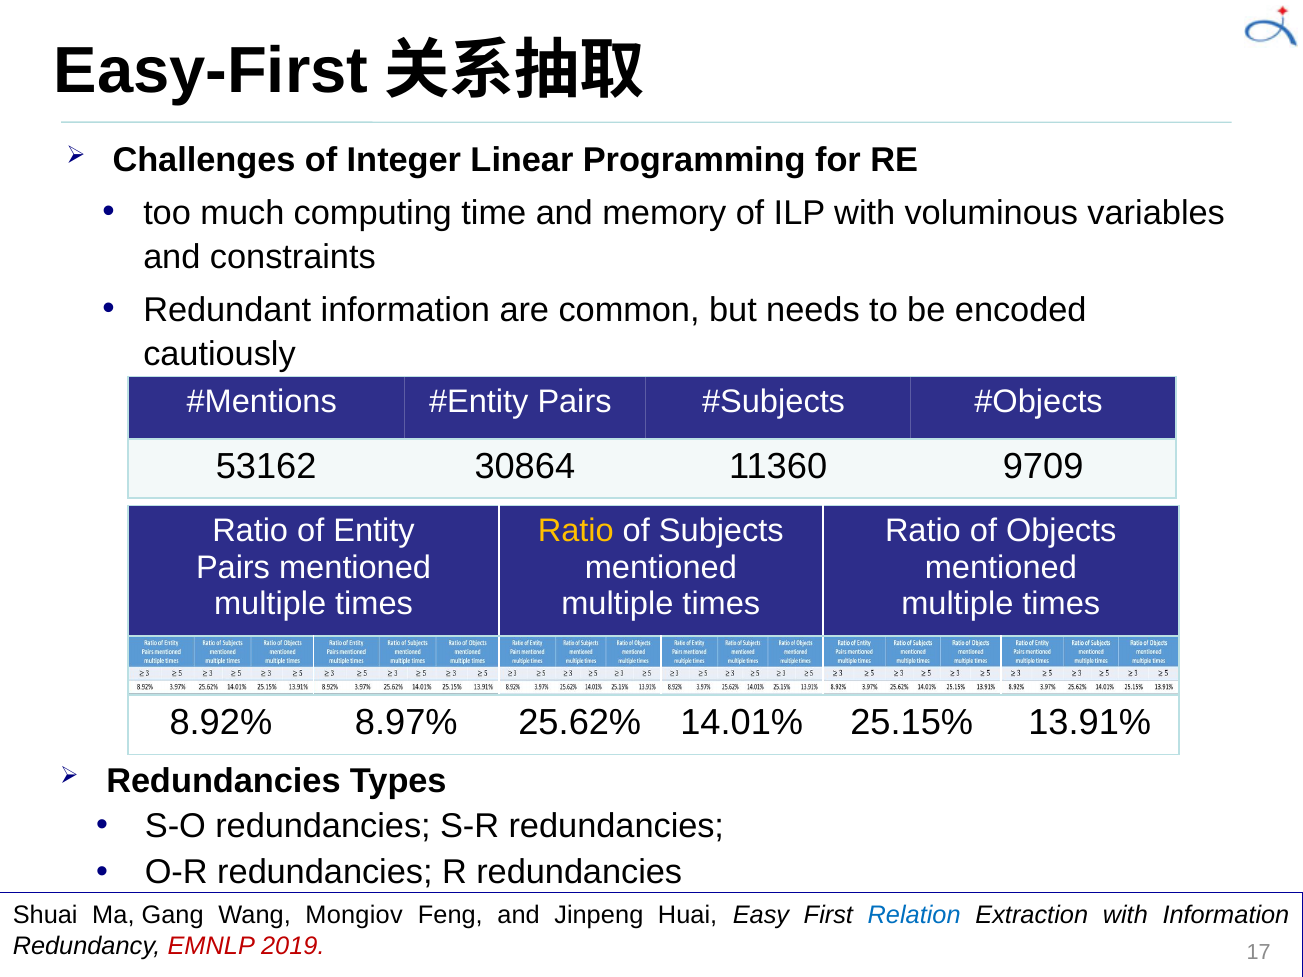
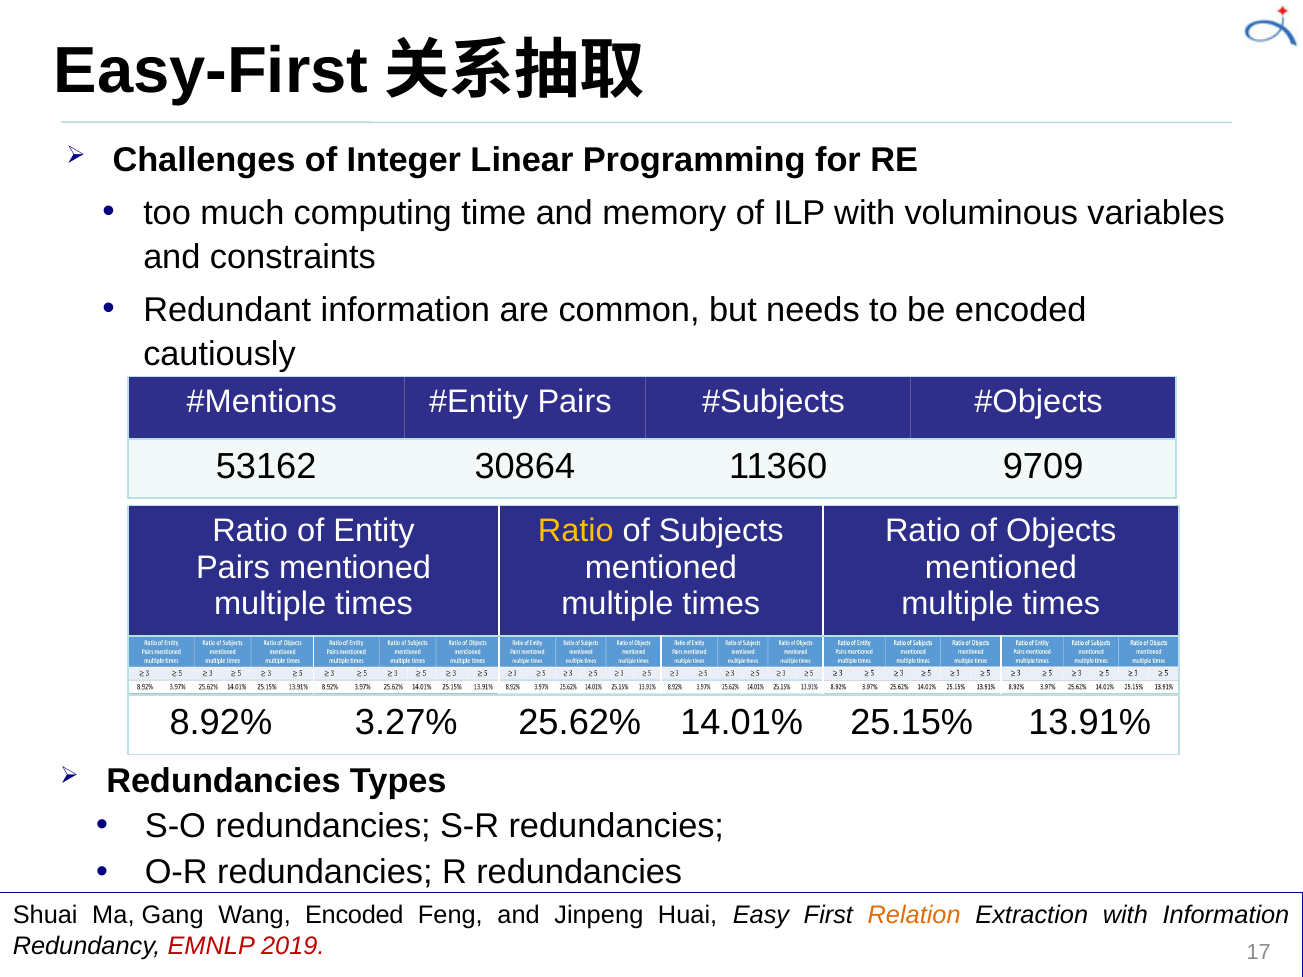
8.97%: 8.97% -> 3.27% (406, 723)
Wang Mongiov: Mongiov -> Encoded (354, 916)
Relation colour: blue -> orange (914, 916)
